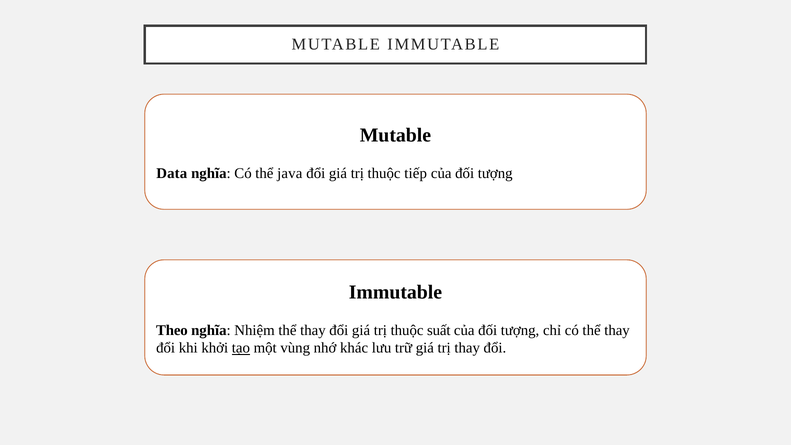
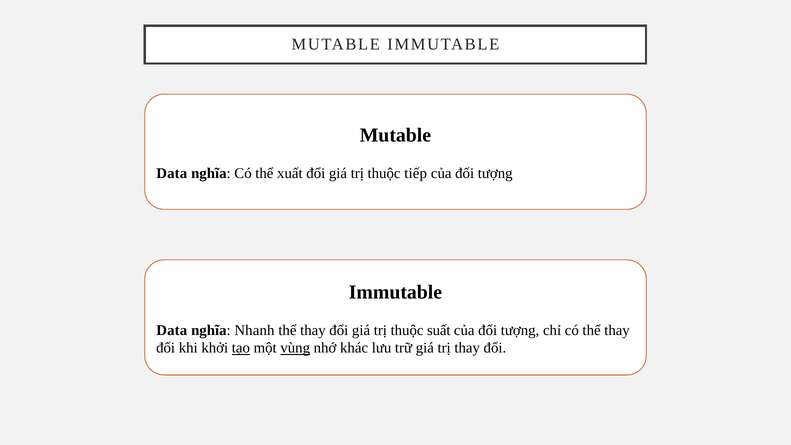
java: java -> xuất (290, 174)
Theo: Theo -> Data (172, 330)
Nhiệm: Nhiệm -> Nhanh (254, 330)
vùng underline: none -> present (295, 348)
